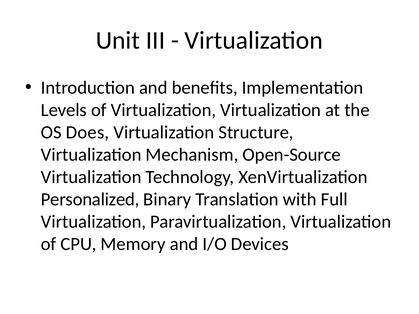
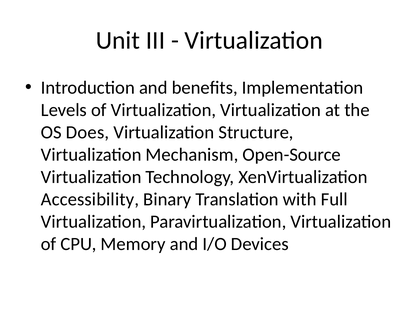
Personalized: Personalized -> Accessibility (90, 200)
